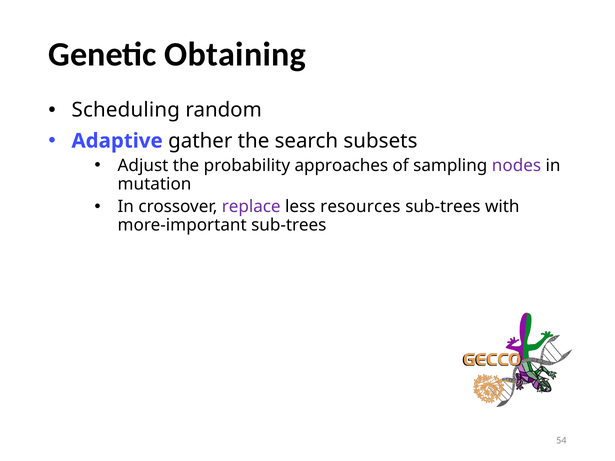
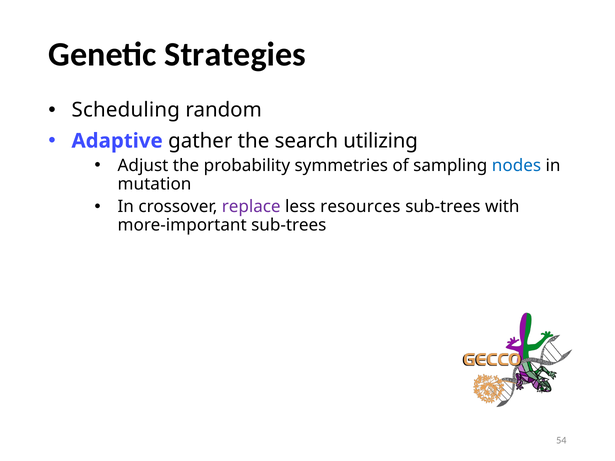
Obtaining: Obtaining -> Strategies (235, 54)
subsets: subsets -> utilizing (381, 141)
approaches: approaches -> symmetries (341, 166)
nodes colour: purple -> blue (517, 166)
